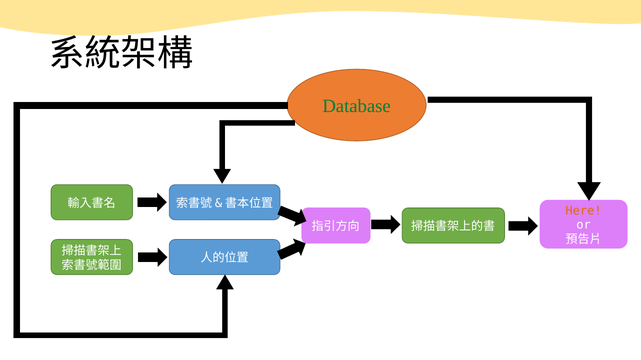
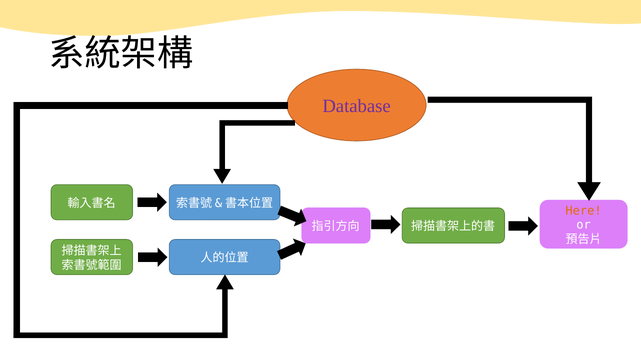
Database colour: green -> purple (357, 107)
